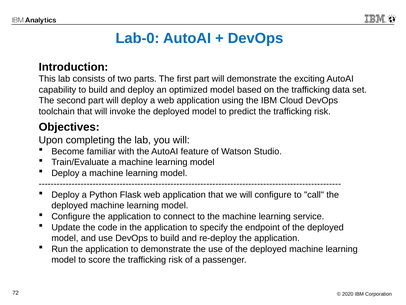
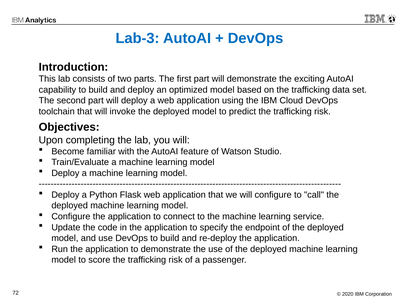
Lab-0: Lab-0 -> Lab-3 (137, 38)
